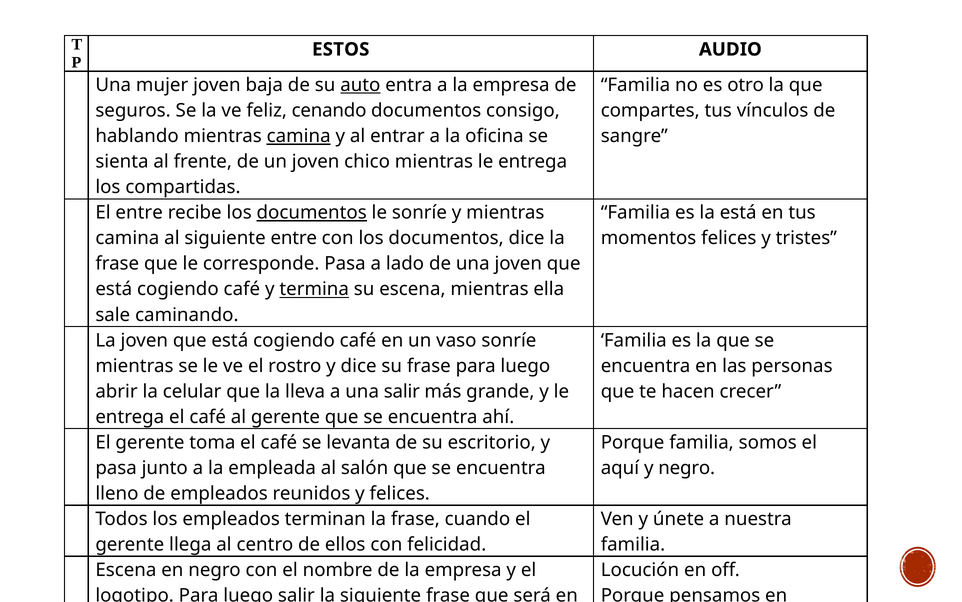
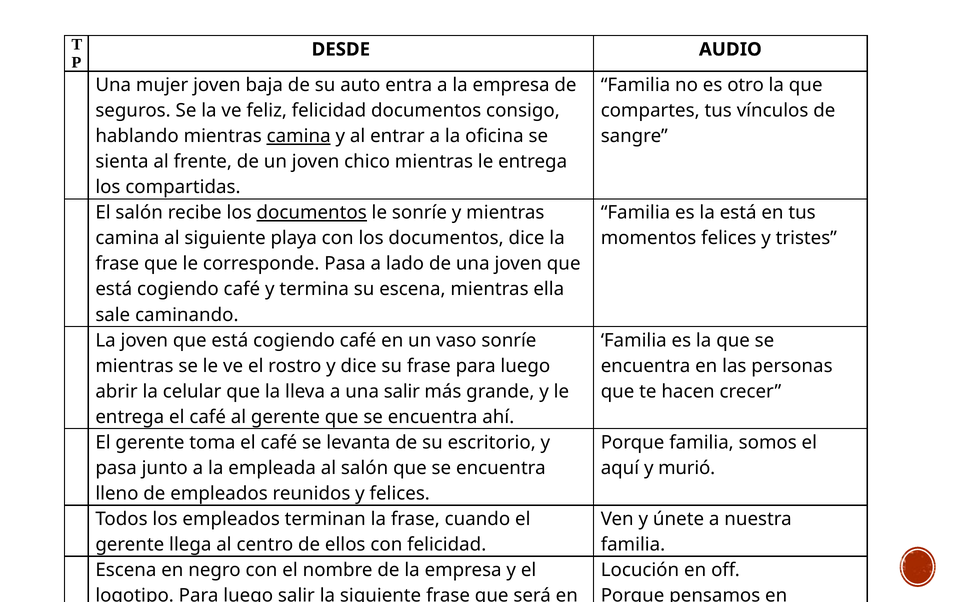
ESTOS: ESTOS -> DESDE (341, 49)
auto underline: present -> none (360, 85)
feliz cenando: cenando -> felicidad (329, 110)
El entre: entre -> salón (139, 212)
siguiente entre: entre -> playa (294, 238)
termina underline: present -> none (314, 289)
y negro: negro -> murió (687, 467)
